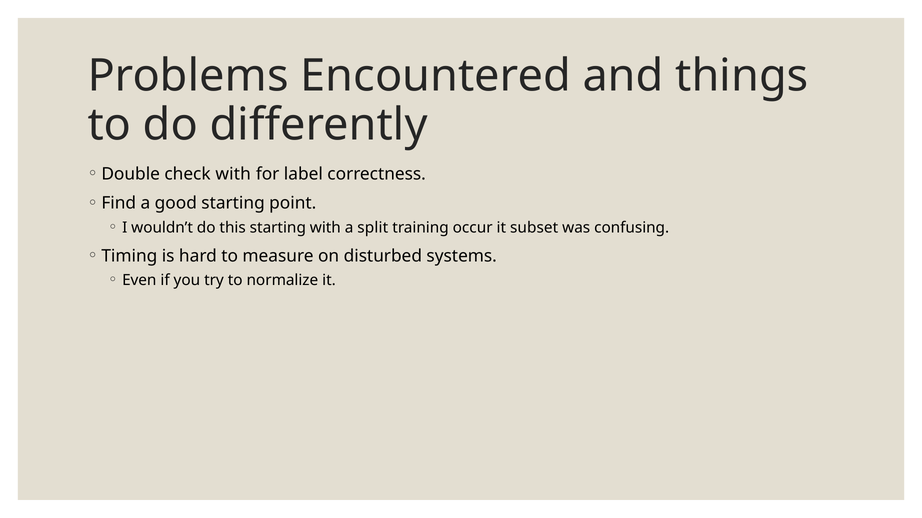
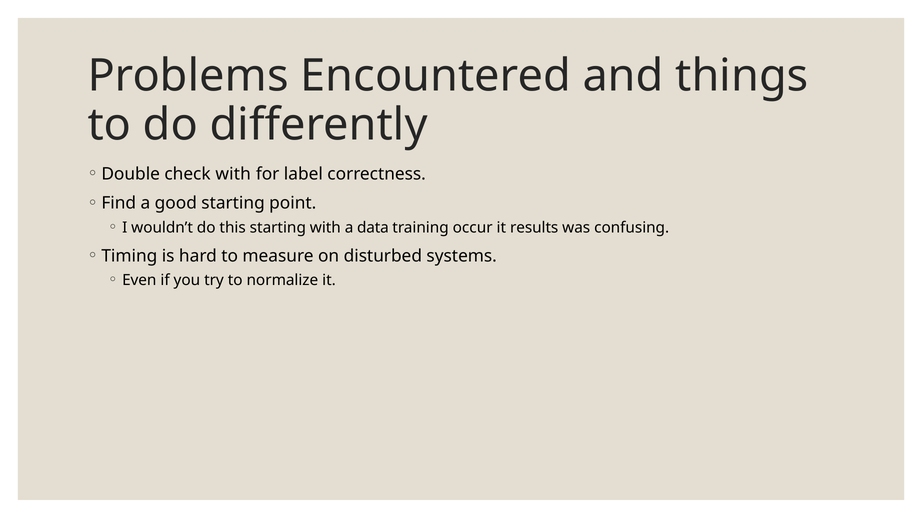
split: split -> data (373, 228)
subset: subset -> results (534, 228)
